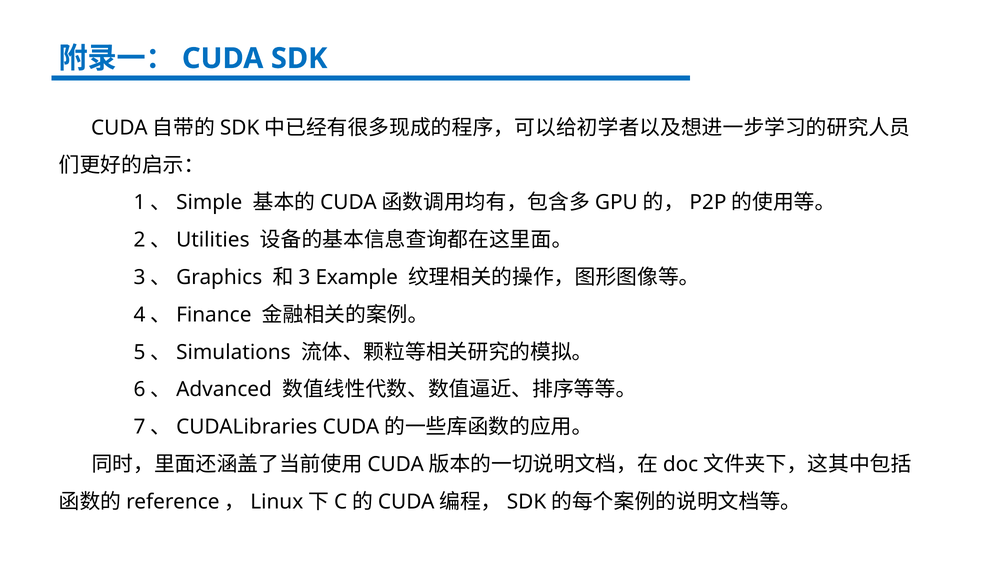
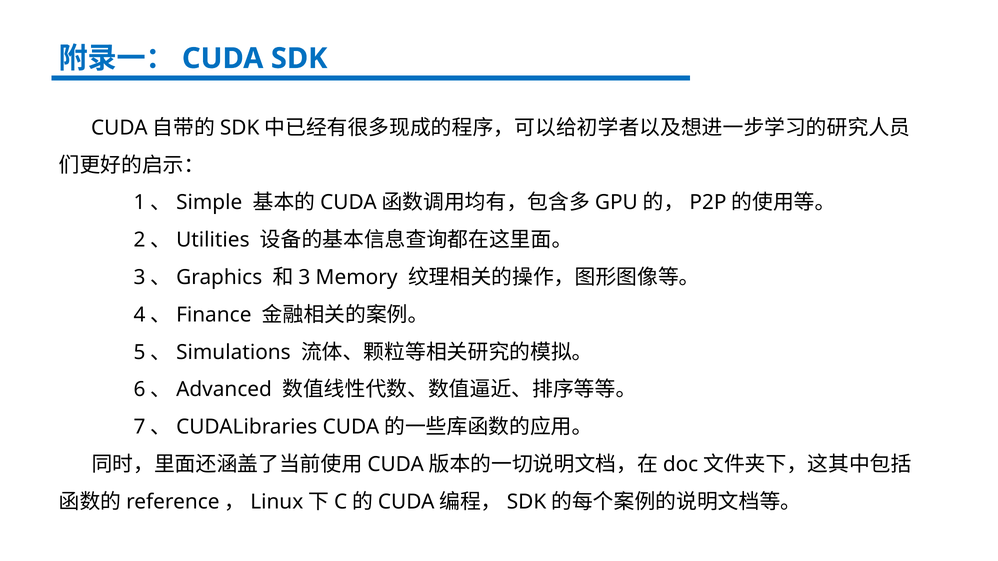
Example: Example -> Memory (357, 278)
